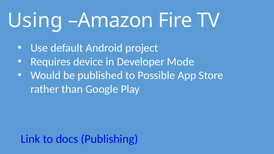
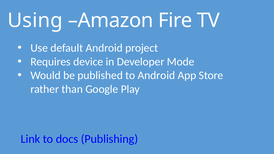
to Possible: Possible -> Android (156, 75)
